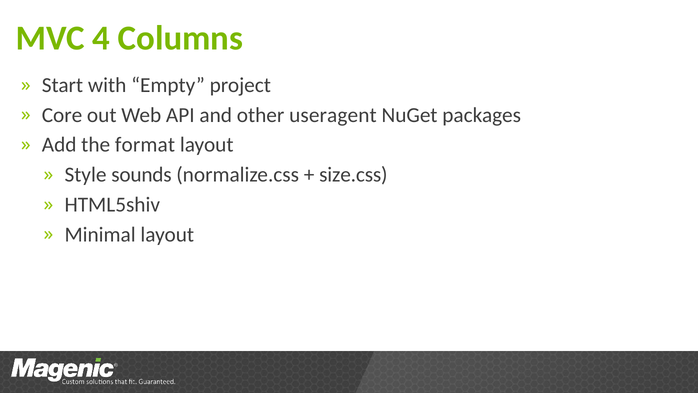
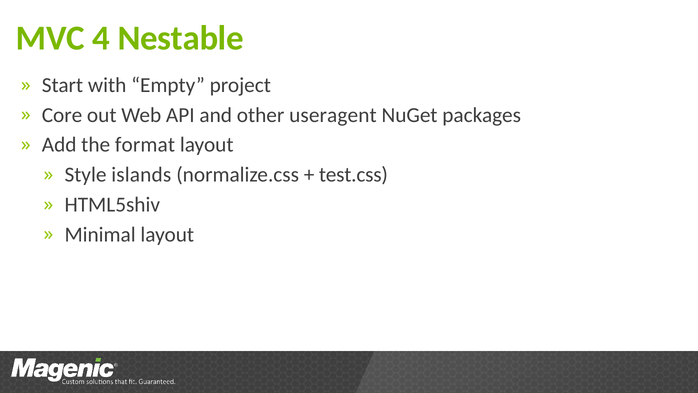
Columns: Columns -> Nestable (181, 38)
sounds: sounds -> islands (141, 175)
size.css: size.css -> test.css (353, 175)
